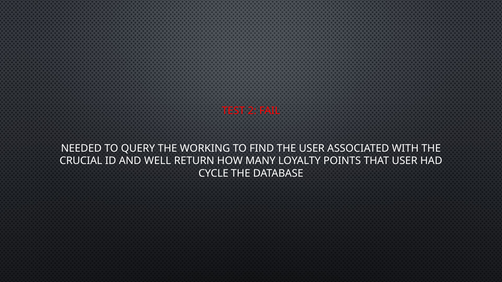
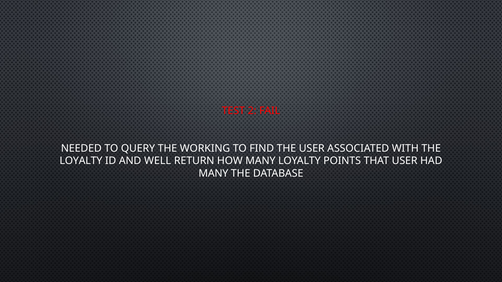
CRUCIAL: CRUCIAL -> LOYALTY (81, 161)
CYCLE: CYCLE -> MANY (213, 174)
